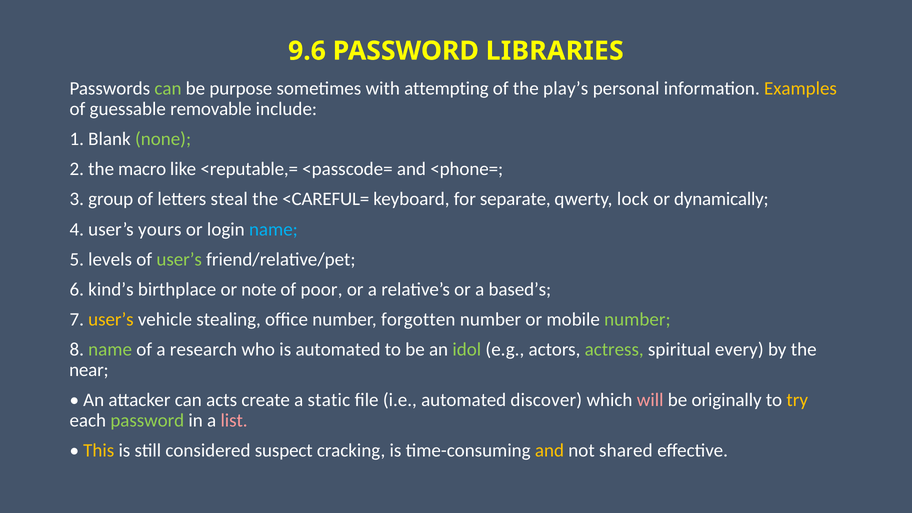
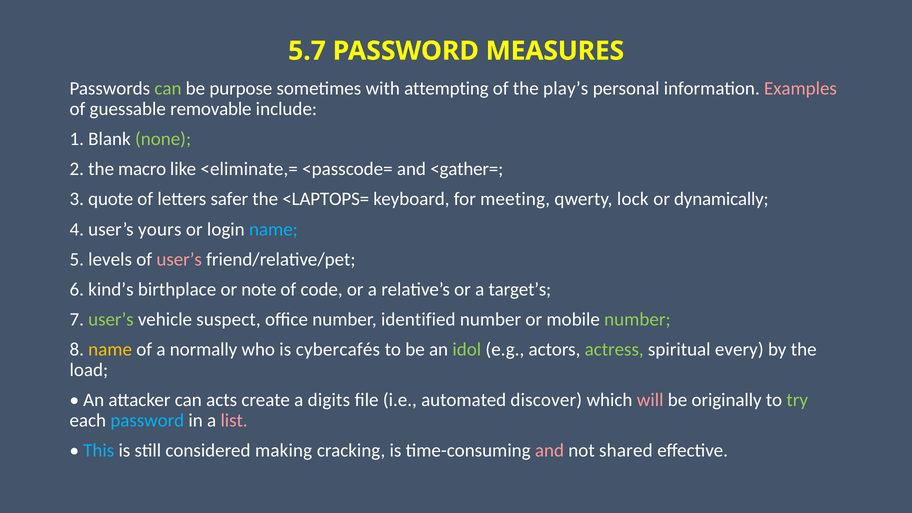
9.6: 9.6 -> 5.7 (307, 51)
LIBRARIES: LIBRARIES -> MEASURES (555, 51)
Examples colour: yellow -> pink (800, 89)
<reputable,=: <reputable,= -> <eliminate,= (249, 169)
<phone=: <phone= -> <gather= (467, 169)
group: group -> quote (111, 199)
steal: steal -> safer (229, 199)
<CAREFUL=: <CAREFUL= -> <LAPTOPS= (326, 199)
separate: separate -> meeting (515, 199)
user’s colour: light green -> pink (179, 259)
poor: poor -> code (322, 289)
based’s: based’s -> target’s (520, 289)
user’s colour: yellow -> light green (111, 319)
stealing: stealing -> suspect (229, 319)
forgotten: forgotten -> identified (418, 319)
name colour: light green -> yellow (110, 349)
research: research -> normally (204, 349)
is automated: automated -> cybercafés (338, 349)
near: near -> load (89, 370)
static: static -> digits (329, 400)
try colour: yellow -> light green (797, 400)
password colour: light green -> light blue (147, 421)
This colour: yellow -> light blue (99, 451)
suspect: suspect -> making (284, 451)
and colour: yellow -> pink (549, 451)
